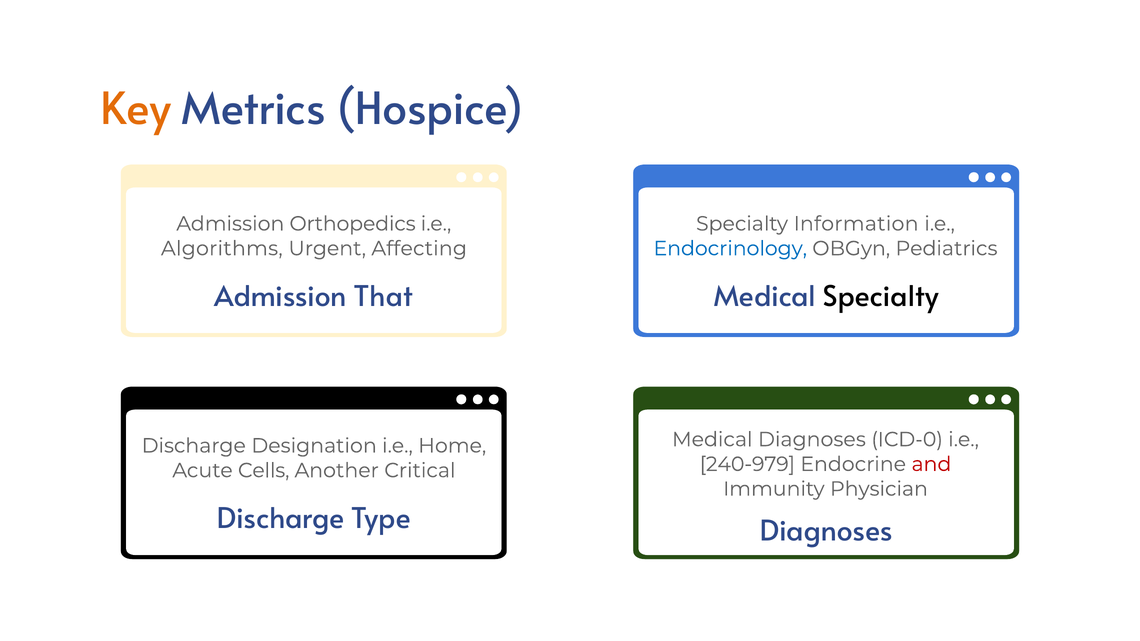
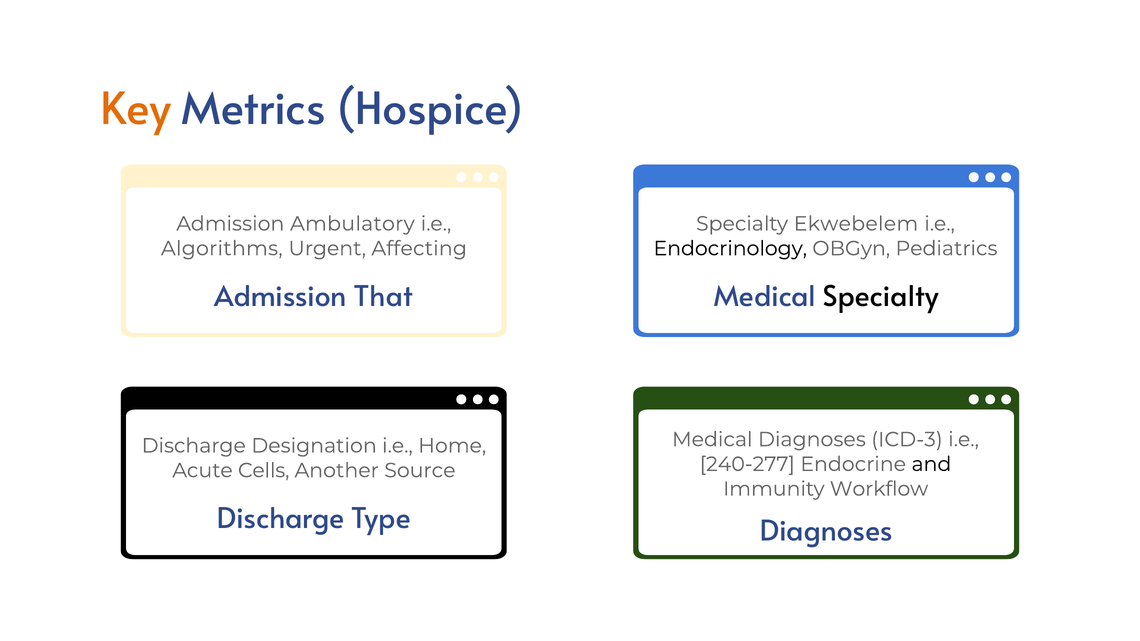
Orthopedics: Orthopedics -> Ambulatory (352, 224)
Information: Information -> Ekwebelem (856, 224)
Endocrinology colour: blue -> black (730, 249)
ICD-0: ICD-0 -> ICD-3 (907, 440)
240-979: 240-979 -> 240-277 (747, 464)
and colour: red -> black (931, 464)
Critical: Critical -> Source (420, 471)
Physician: Physician -> Workflow (879, 489)
